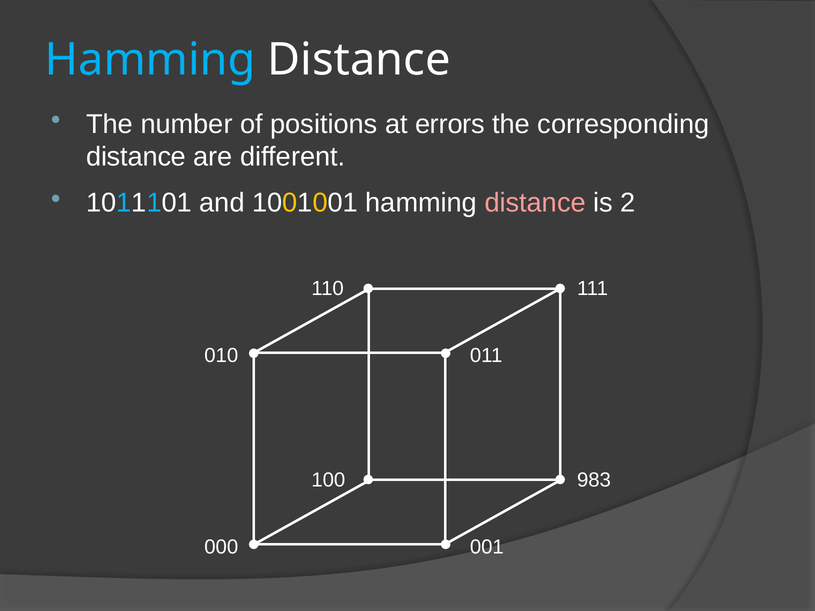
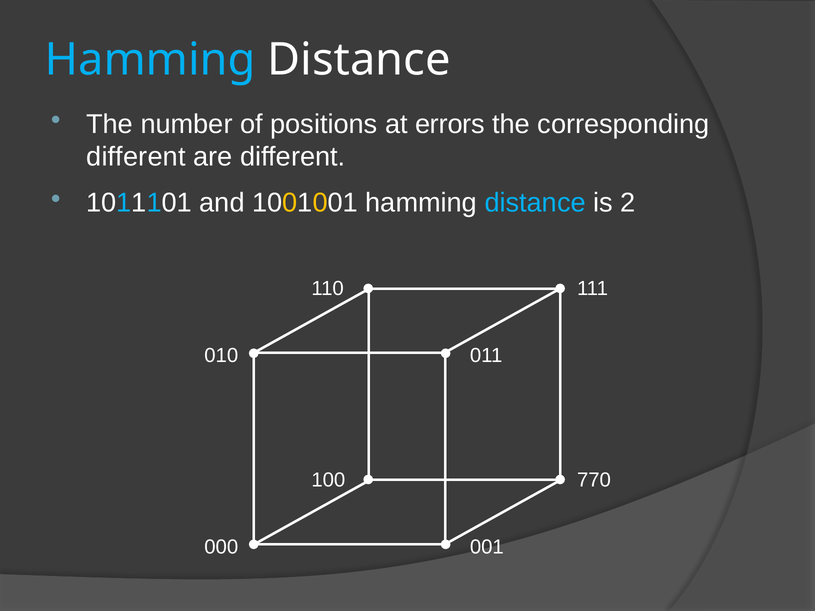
distance: distance -> different (136, 157)
distance colour: pink -> light blue (535, 203)
983: 983 -> 770 (594, 480)
